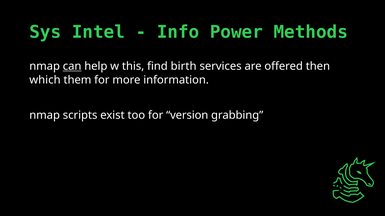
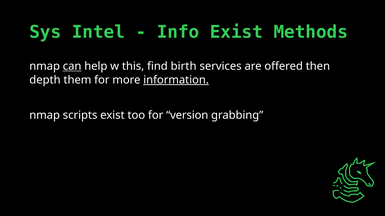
Info Power: Power -> Exist (236, 32)
which: which -> depth (45, 80)
information underline: none -> present (176, 80)
